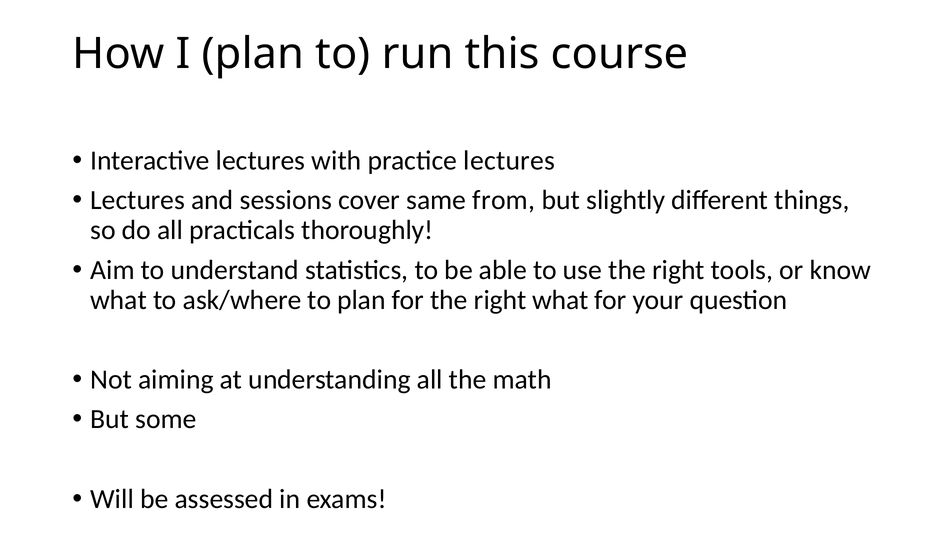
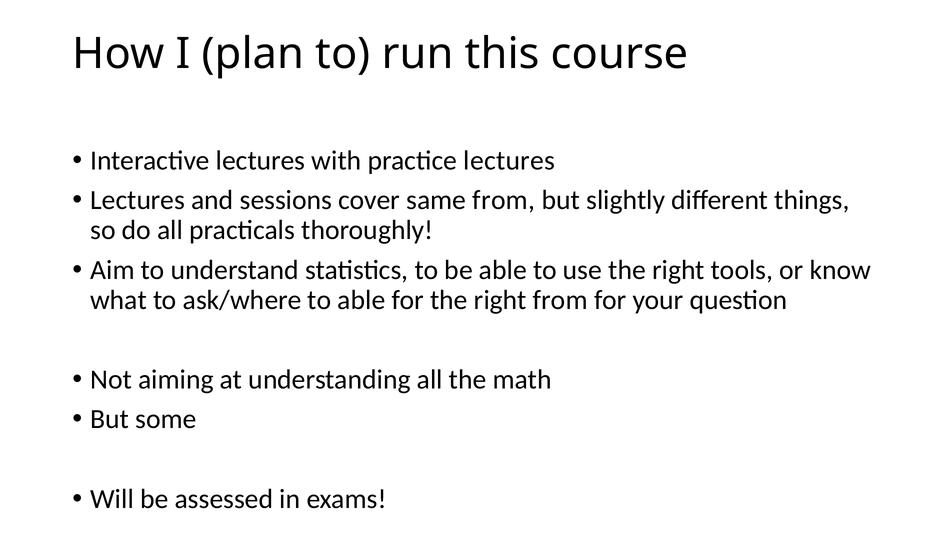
to plan: plan -> able (361, 300)
right what: what -> from (560, 300)
